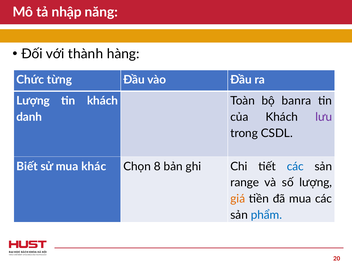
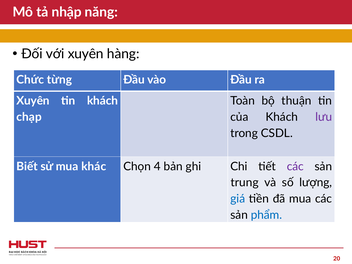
với thành: thành -> xuyên (86, 54)
Lượng: Lượng -> Xuyên (33, 101)
banra: banra -> thuận (296, 101)
danh: danh -> chạp (29, 117)
8: 8 -> 4 (157, 166)
các colour: blue -> purple (295, 166)
range: range -> trung (245, 183)
giá colour: orange -> blue (238, 199)
